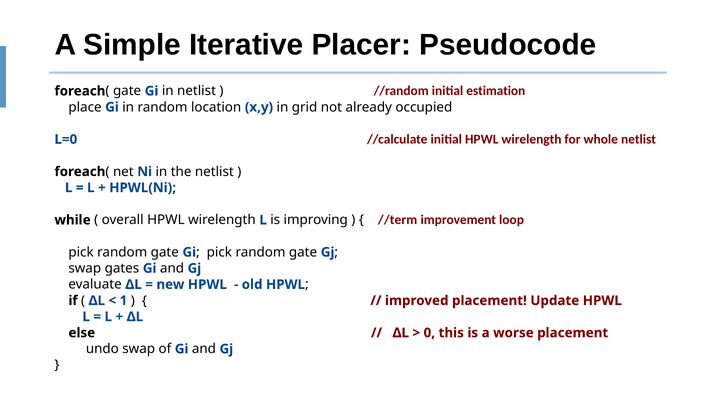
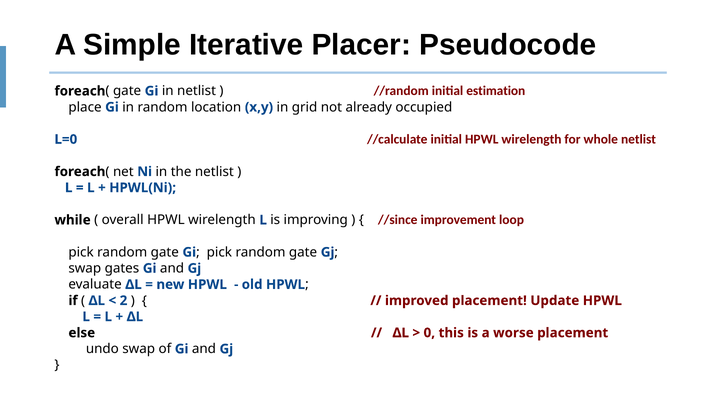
//term: //term -> //since (398, 220)
1: 1 -> 2 (123, 300)
